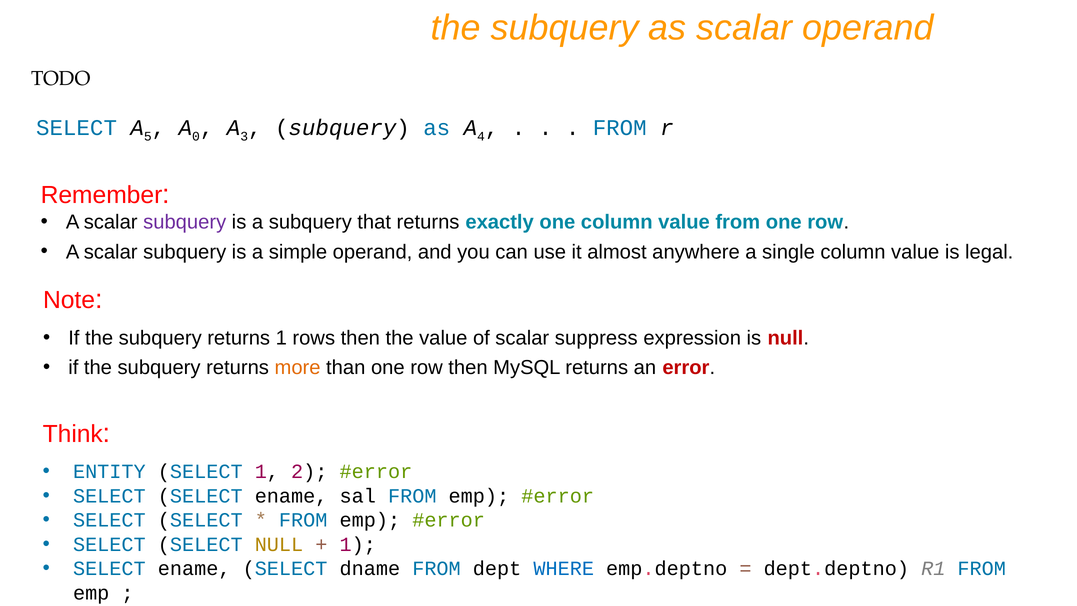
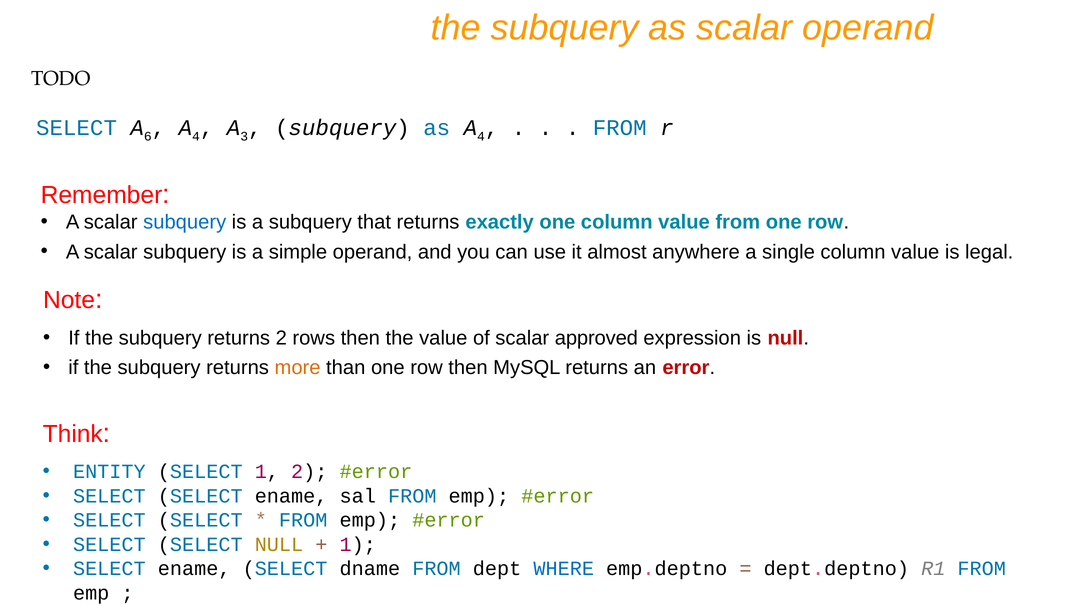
5: 5 -> 6 (148, 136)
0: 0 -> 4 (196, 136)
subquery colour: purple -> blue (185, 222)
returns 1: 1 -> 2 (281, 338)
suppress: suppress -> approved (596, 338)
